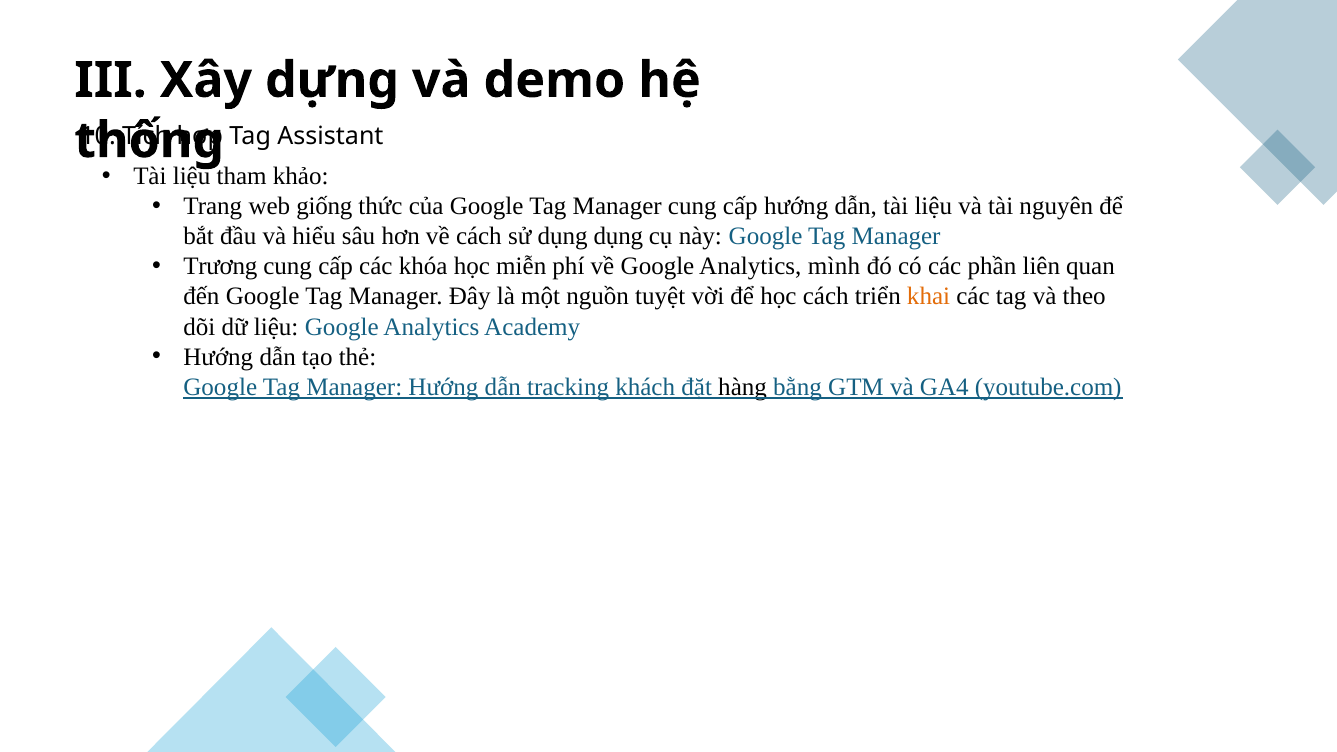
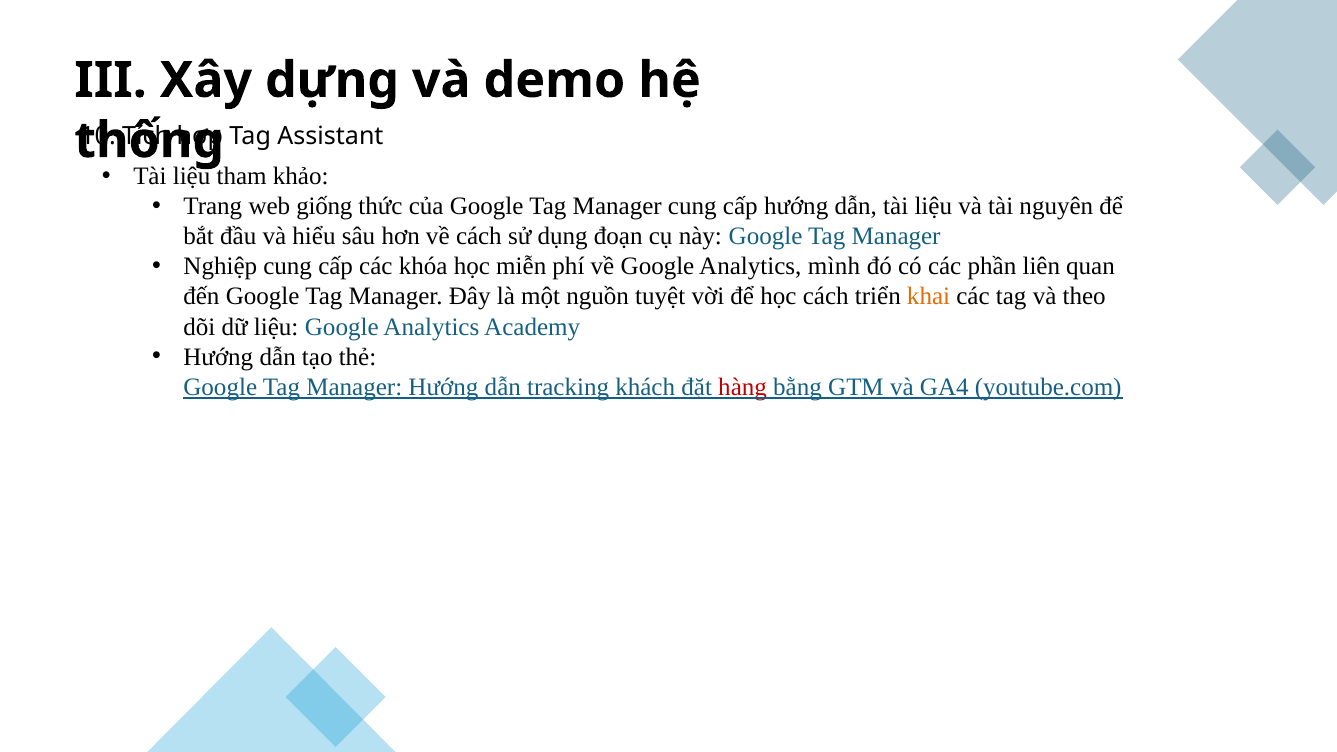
dụng dụng: dụng -> đoạn (618, 237)
Trương: Trương -> Nghiệp (220, 267)
hàng colour: black -> red (743, 387)
